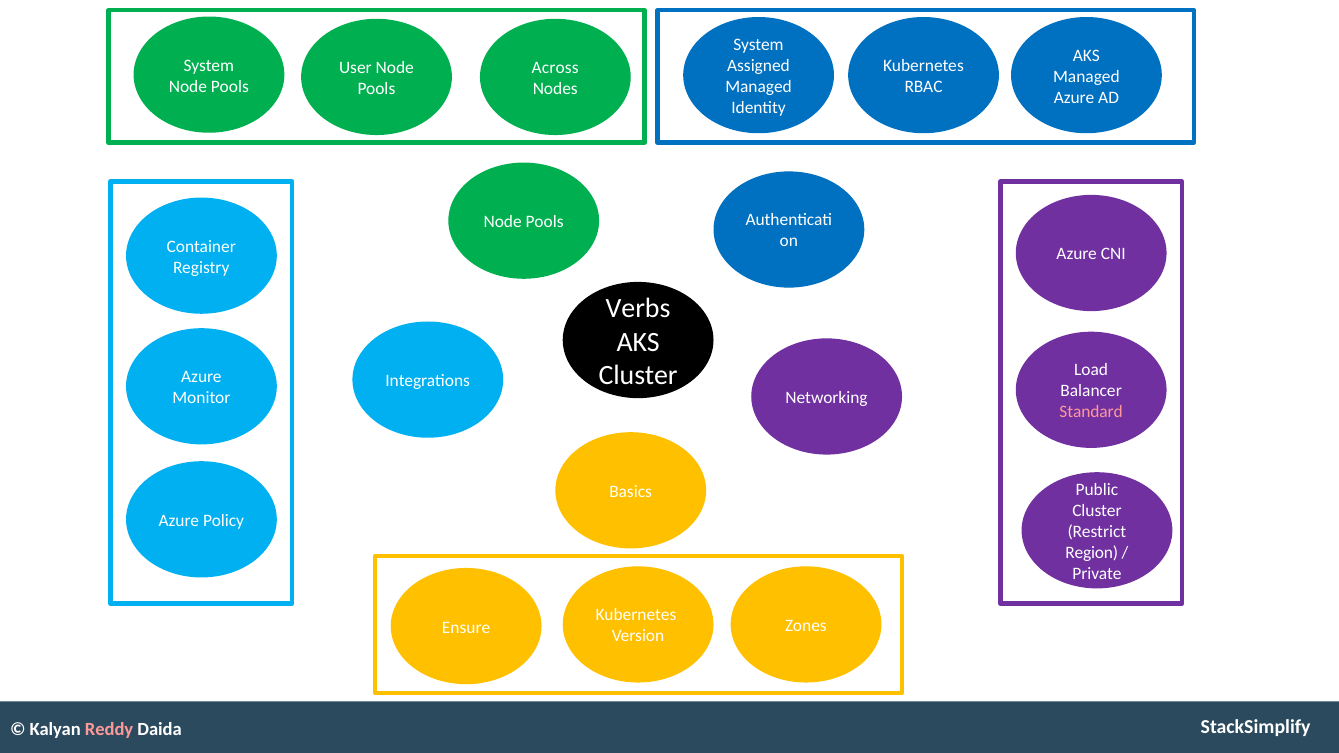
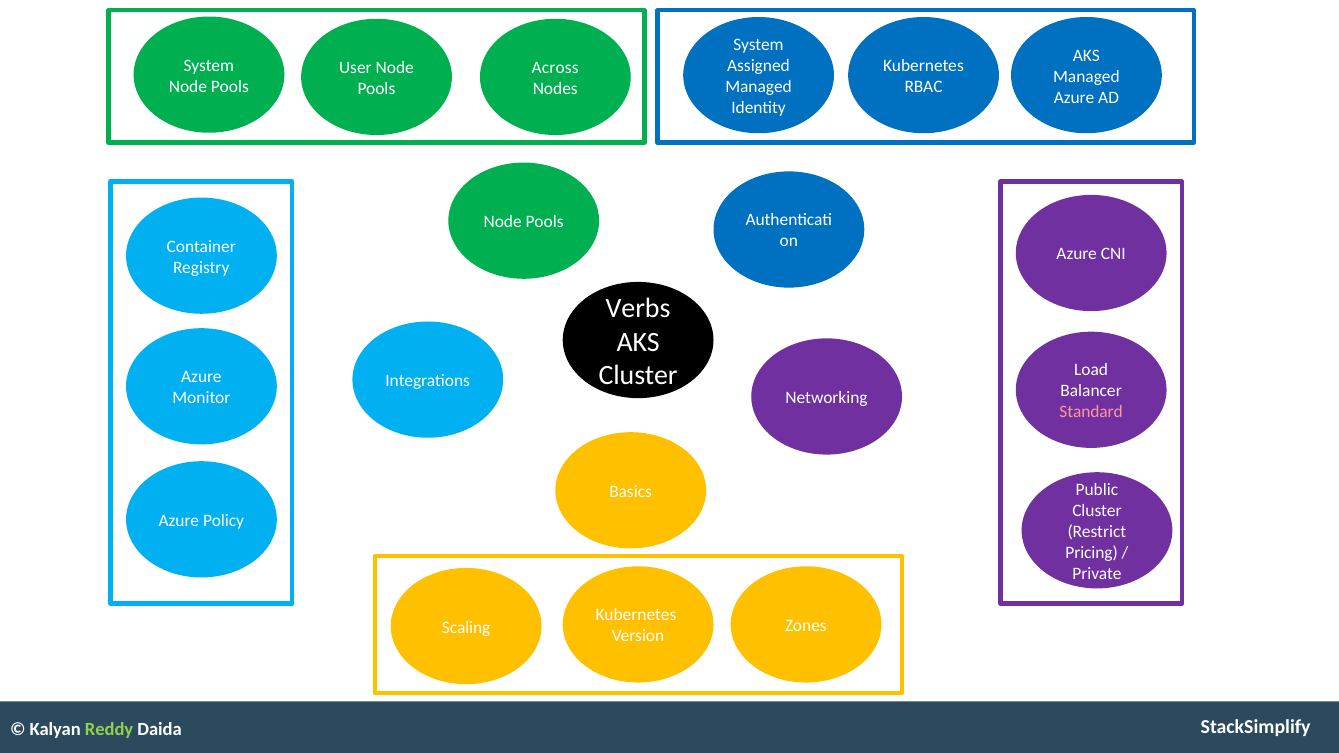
Region: Region -> Pricing (1092, 553)
Ensure: Ensure -> Scaling (466, 627)
Reddy colour: pink -> light green (109, 730)
